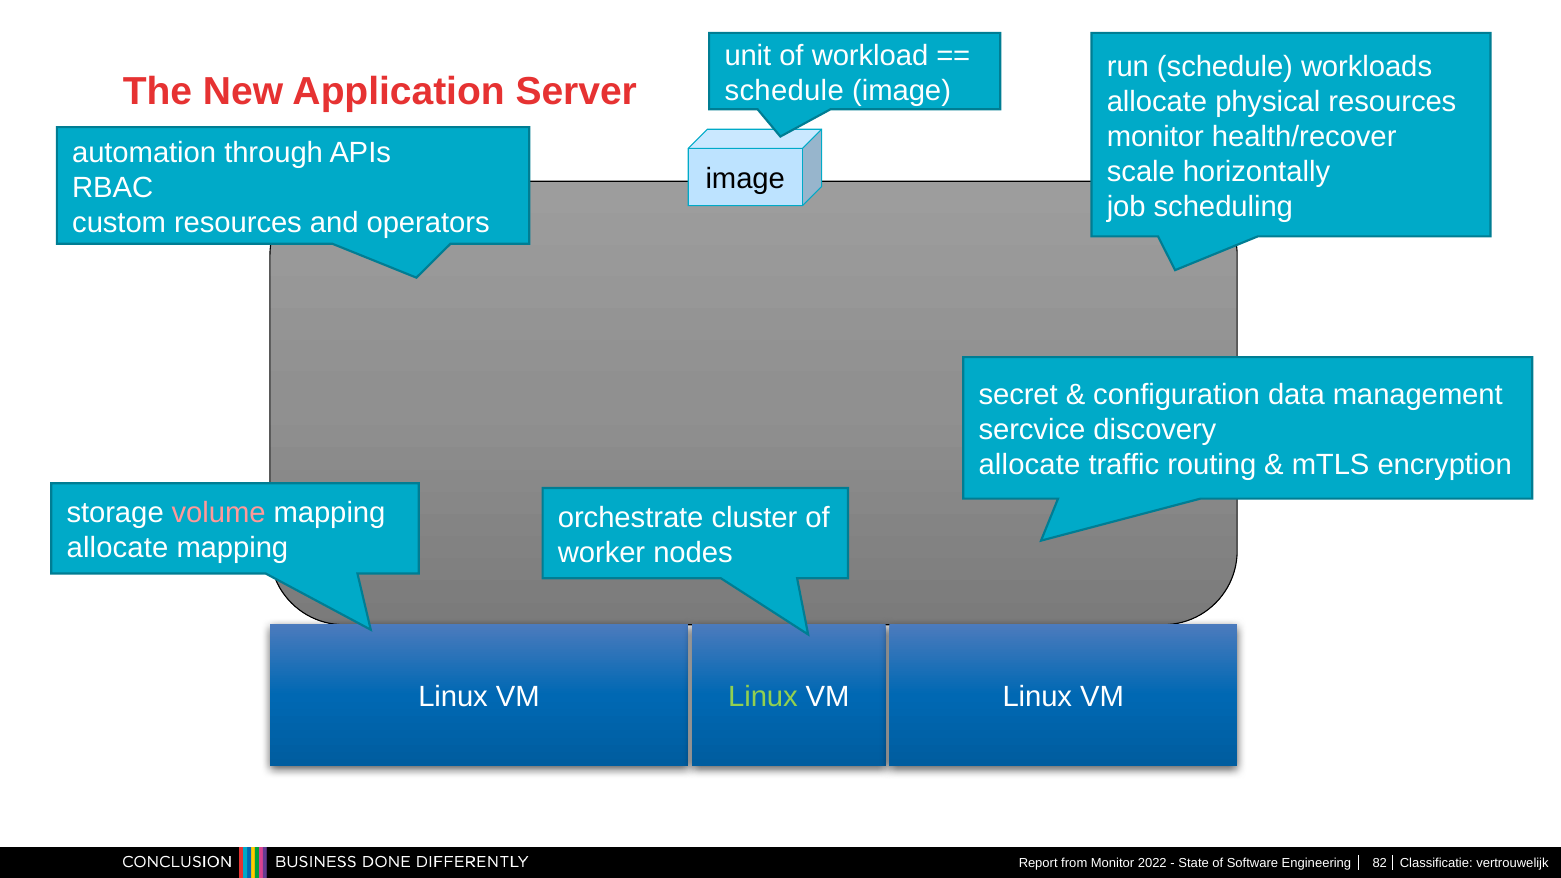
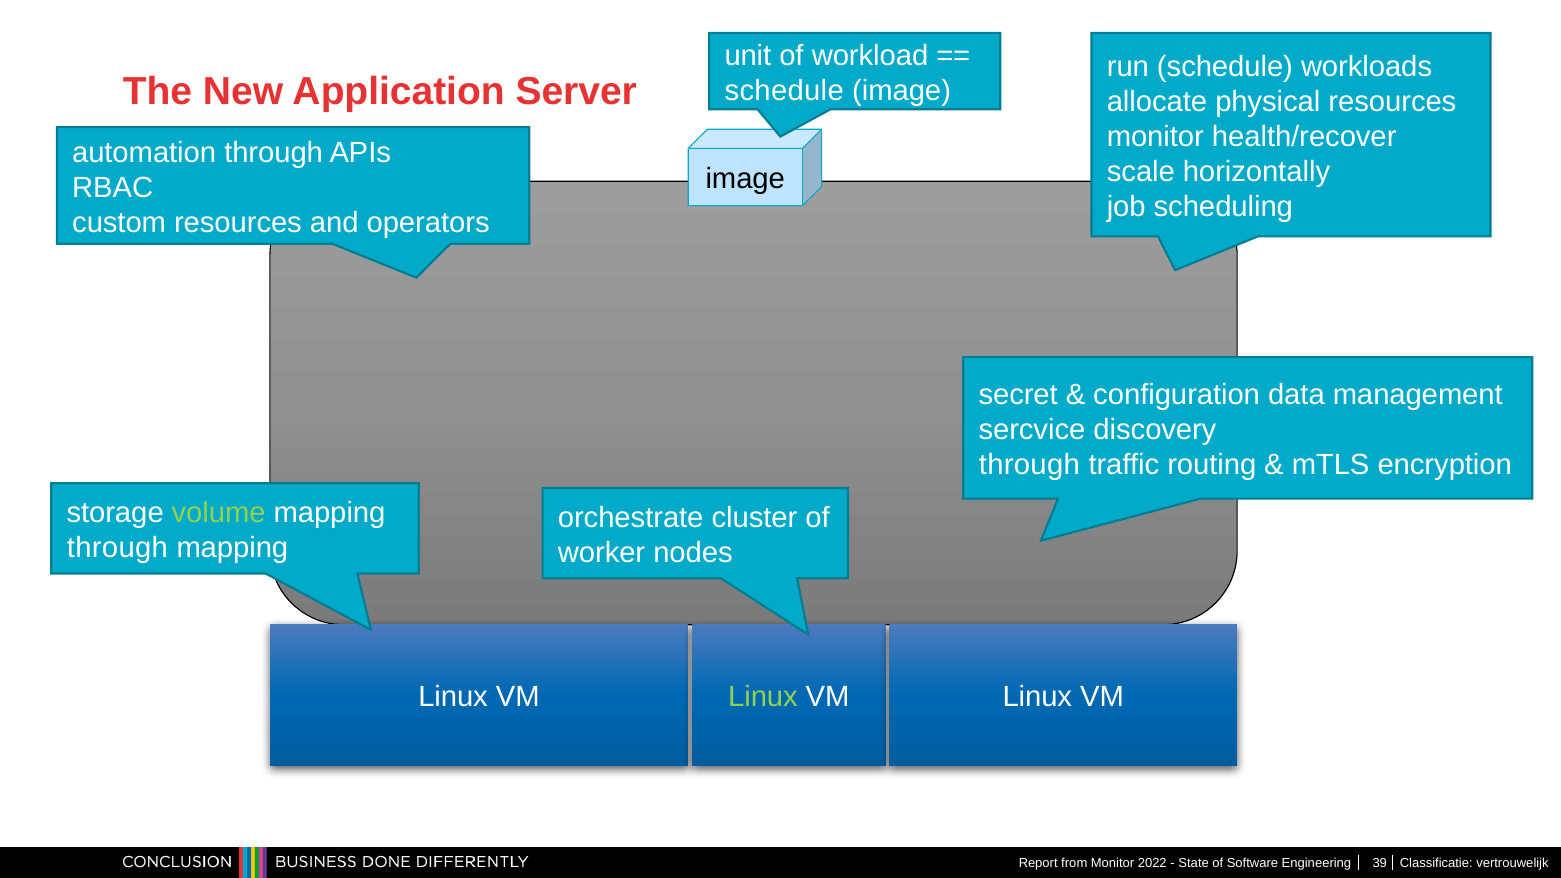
allocate: allocate -> through (1029, 465)
volume colour: pink -> light green (219, 513)
allocate: allocate -> through (117, 548)
82: 82 -> 39 (1380, 863)
